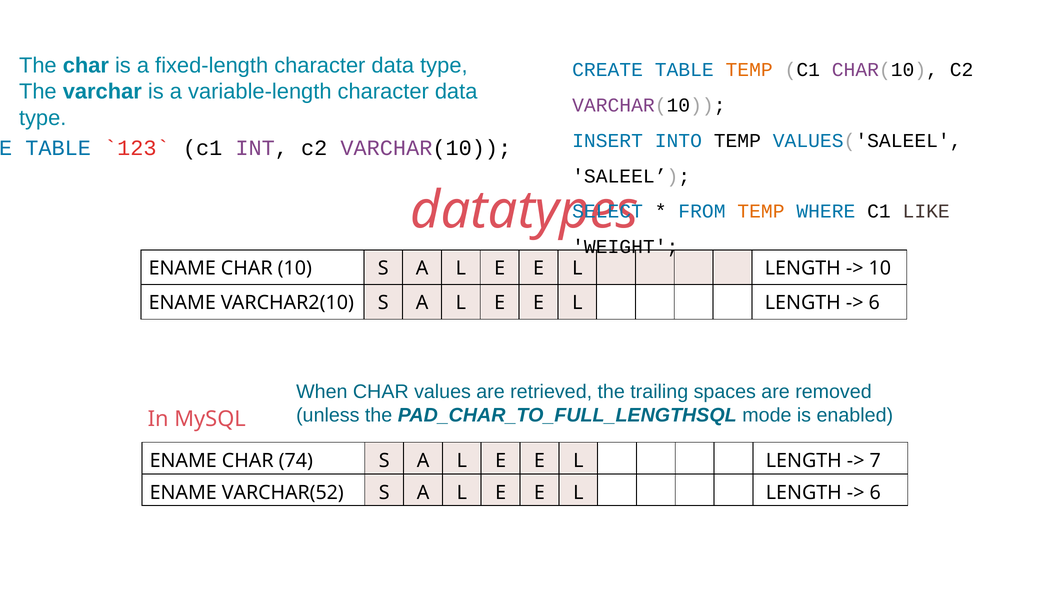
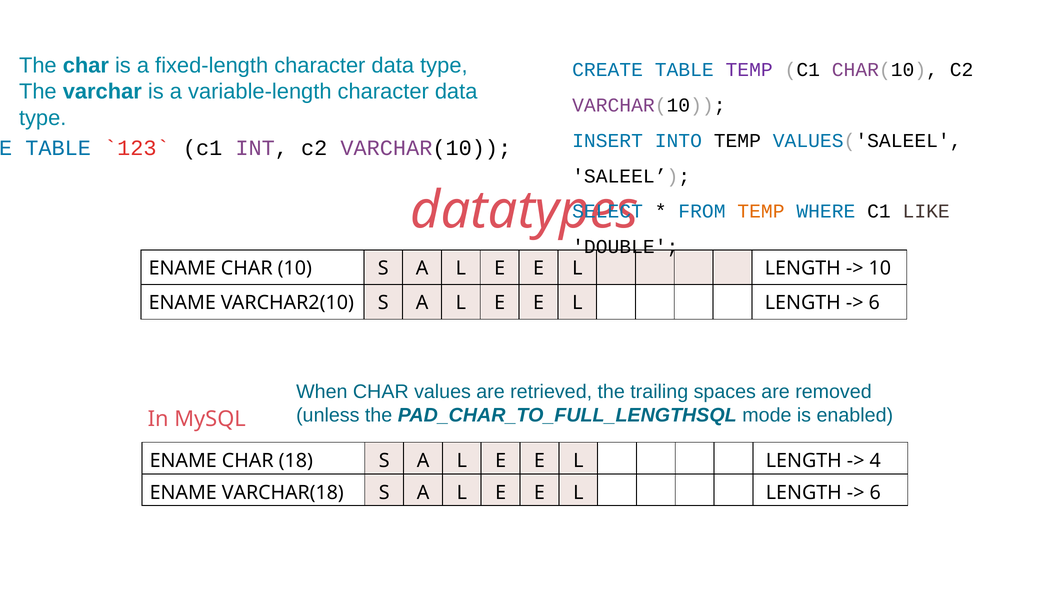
TEMP colour: orange -> purple (749, 70)
WEIGHT: WEIGHT -> DOUBLE (625, 247)
74: 74 -> 18 (296, 461)
7: 7 -> 4 (875, 461)
VARCHAR(52: VARCHAR(52 -> VARCHAR(18 (283, 493)
